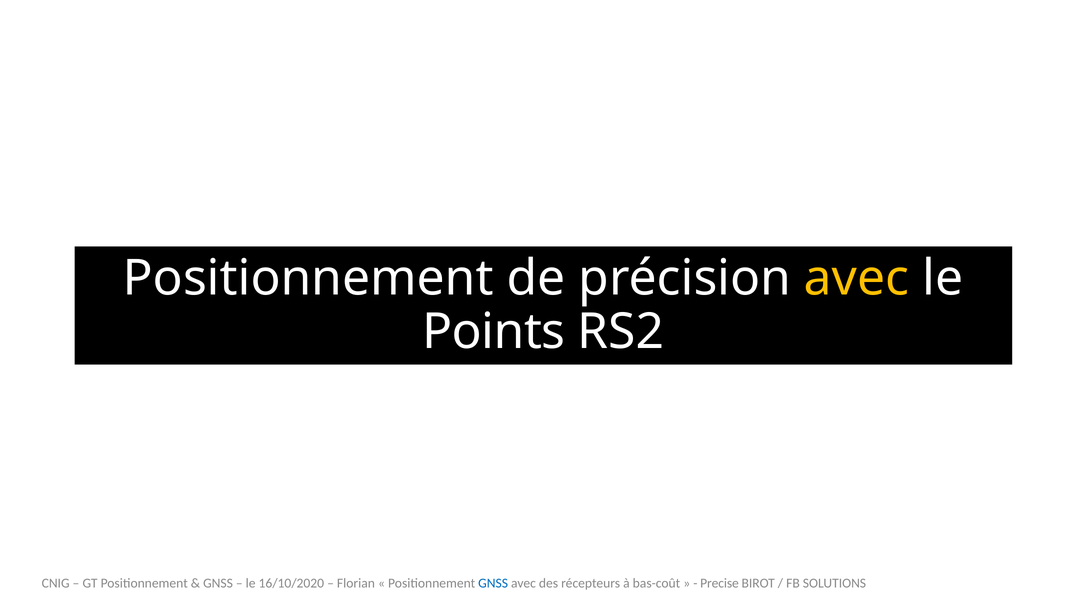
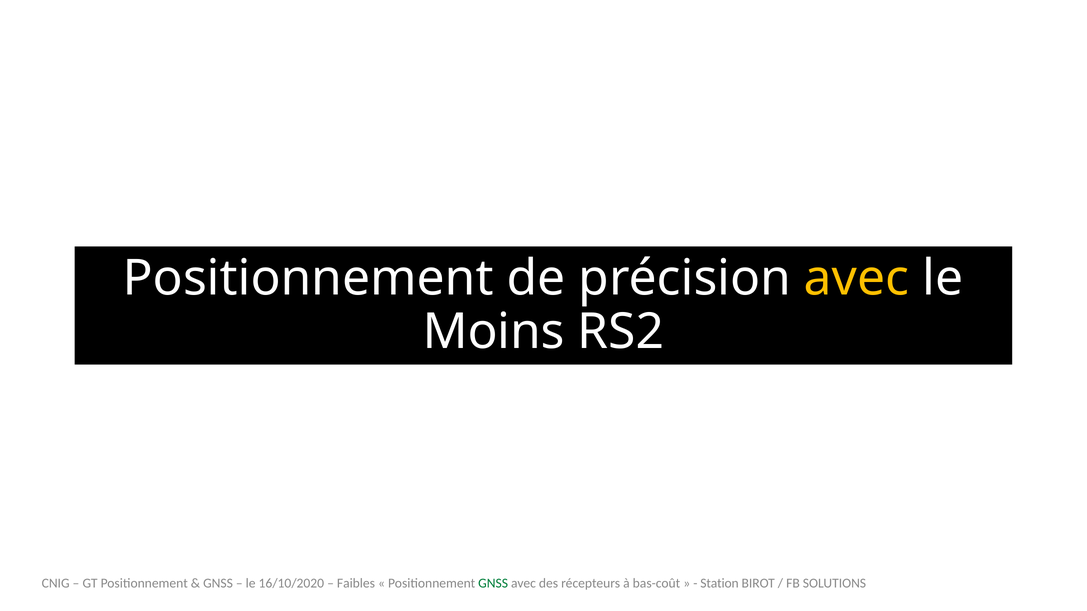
Points: Points -> Moins (494, 332)
Florian: Florian -> Faibles (356, 584)
GNSS colour: blue -> green (493, 584)
Precise: Precise -> Station (720, 584)
